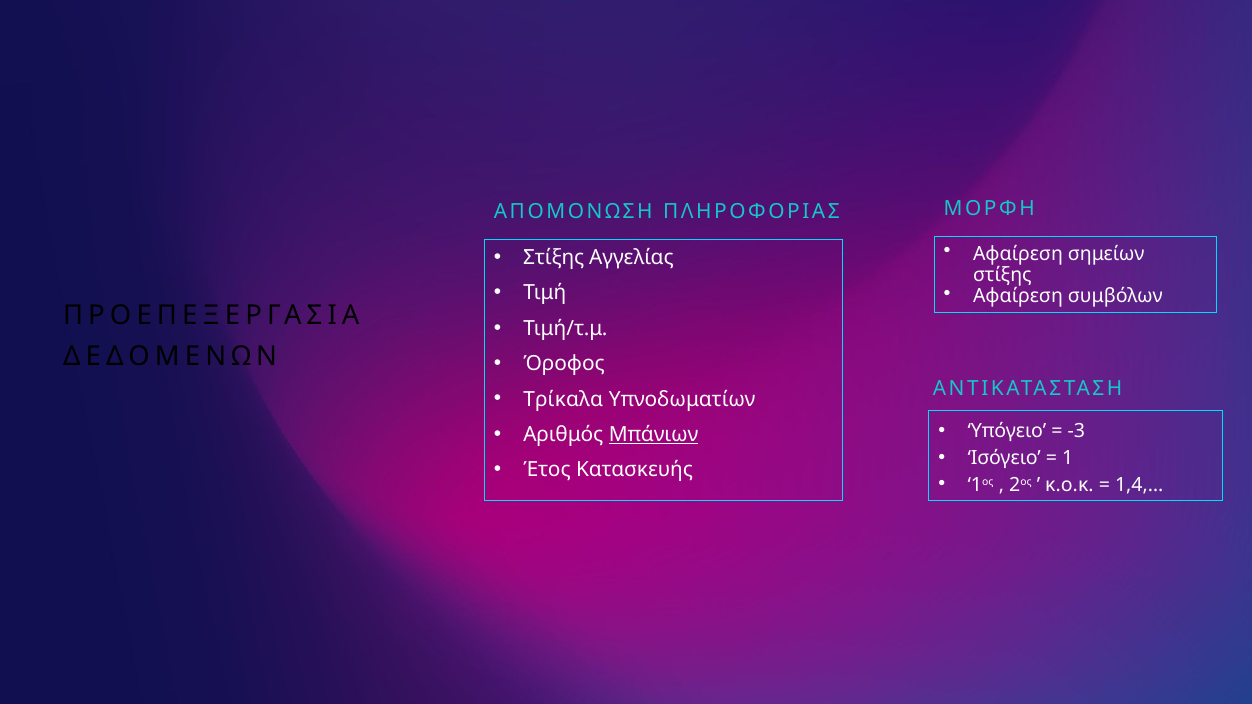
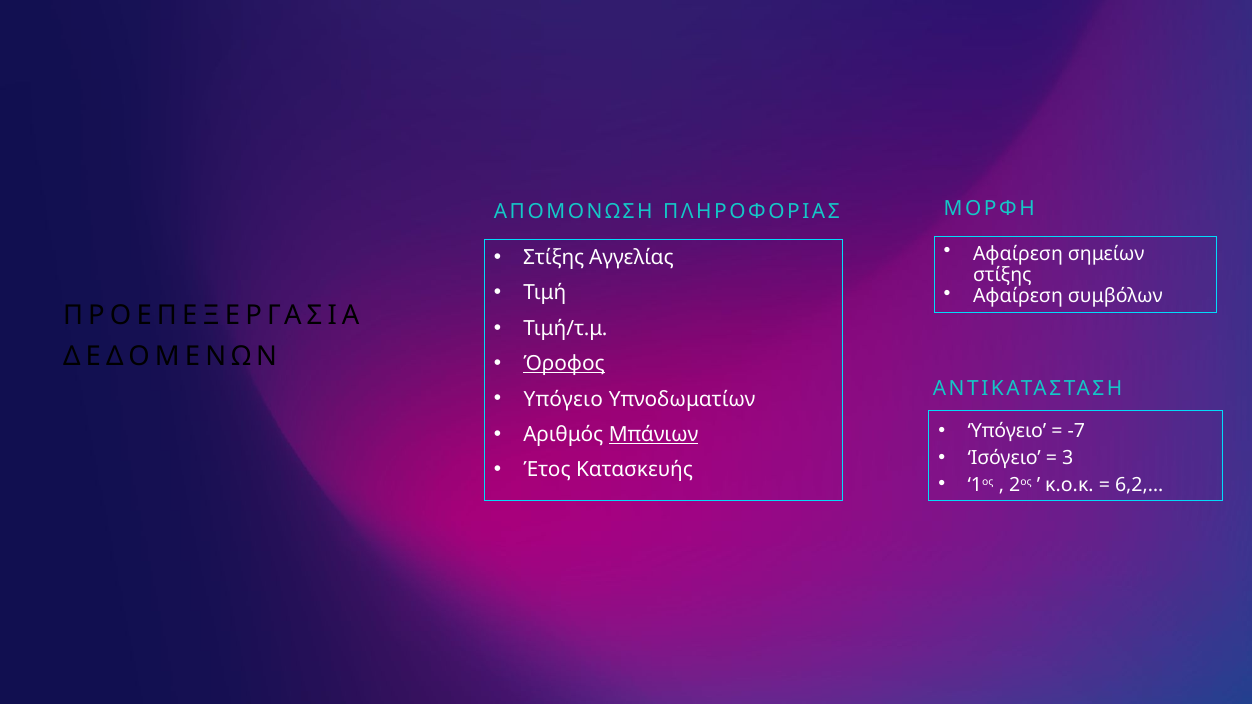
Όροφος underline: none -> present (564, 364)
Τρίκαλα: Τρίκαλα -> Υπόγειο (563, 399)
-3: -3 -> -7 (1076, 431)
1: 1 -> 3 (1068, 458)
1,4,…: 1,4,… -> 6,2,… (1139, 485)
